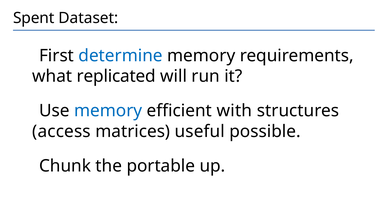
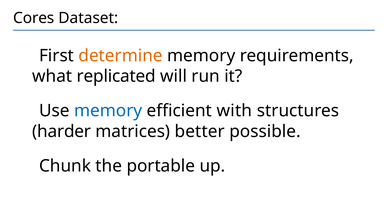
Spent: Spent -> Cores (34, 18)
determine colour: blue -> orange (121, 56)
access: access -> harder (62, 131)
useful: useful -> better (200, 131)
